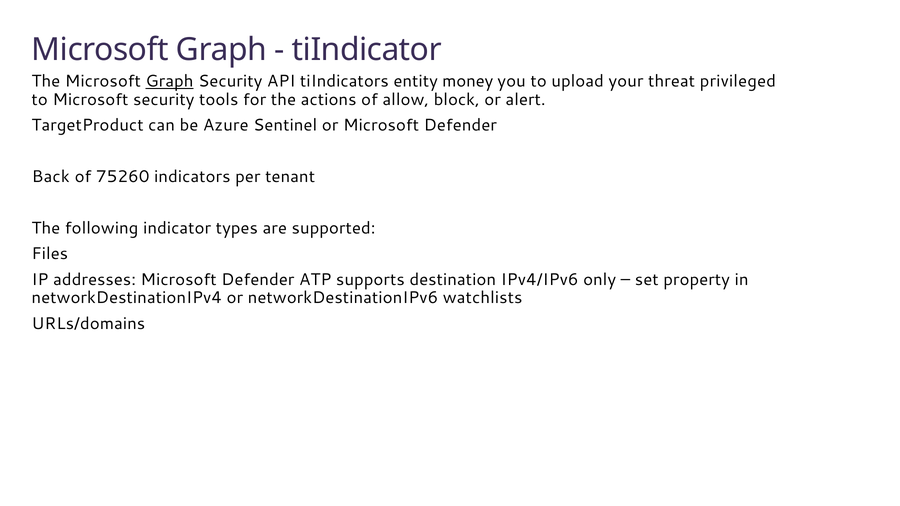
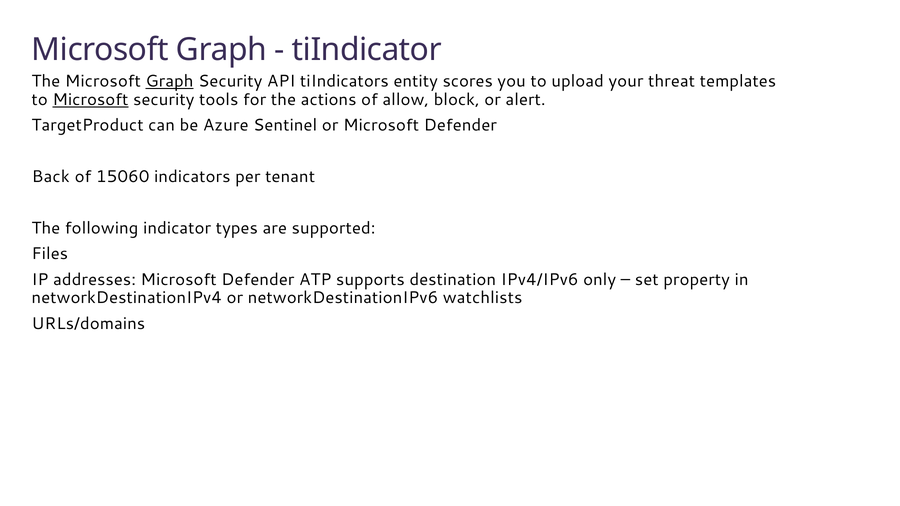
money: money -> scores (468, 81)
privileged: privileged -> templates (738, 81)
Microsoft underline: none -> present (90, 100)
75260: 75260 -> 15060 (123, 177)
